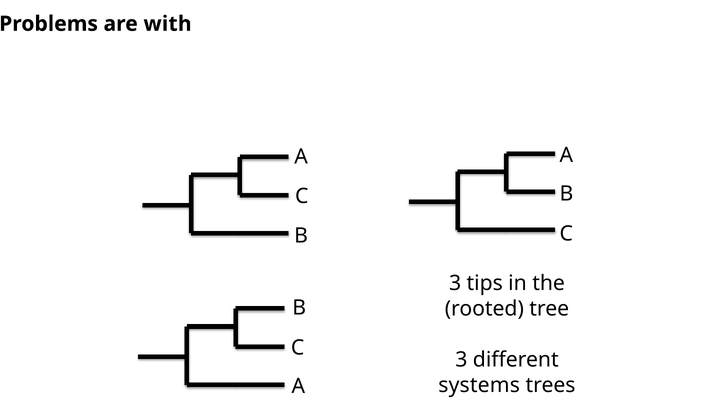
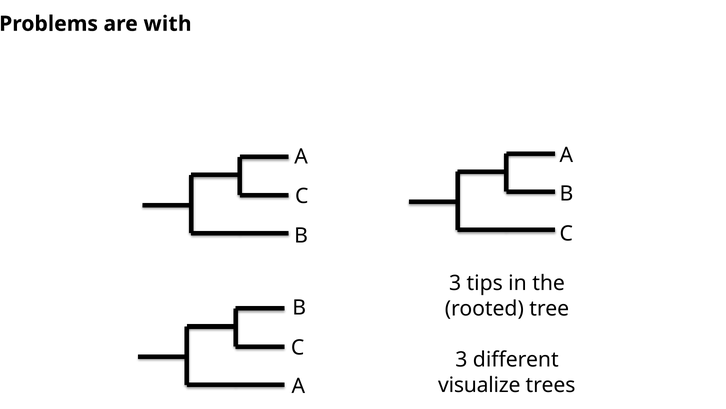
systems: systems -> visualize (479, 385)
